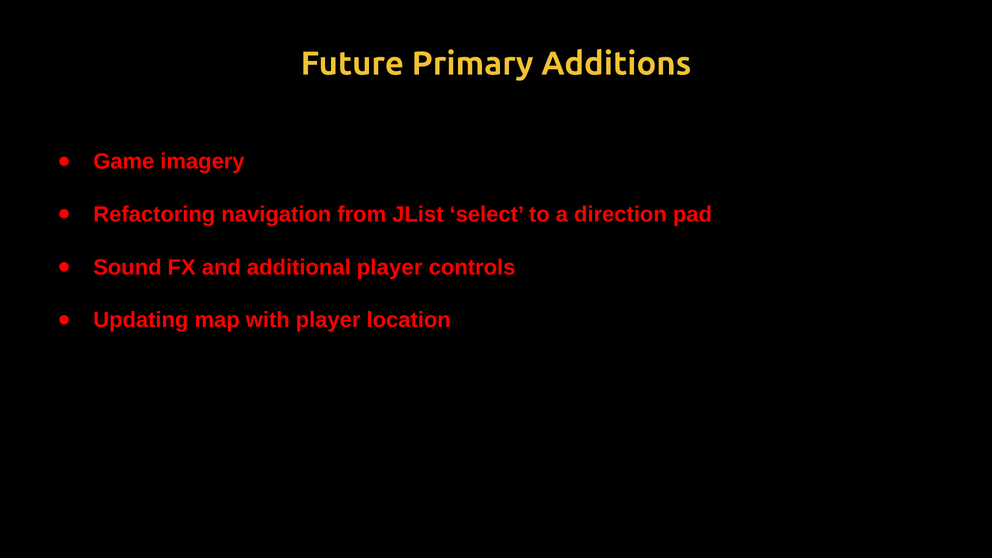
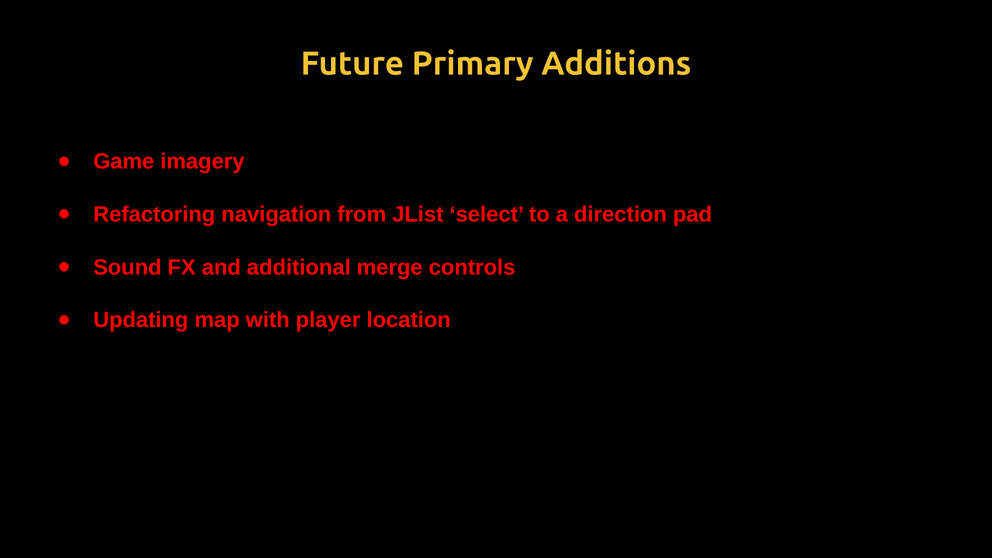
additional player: player -> merge (390, 267)
